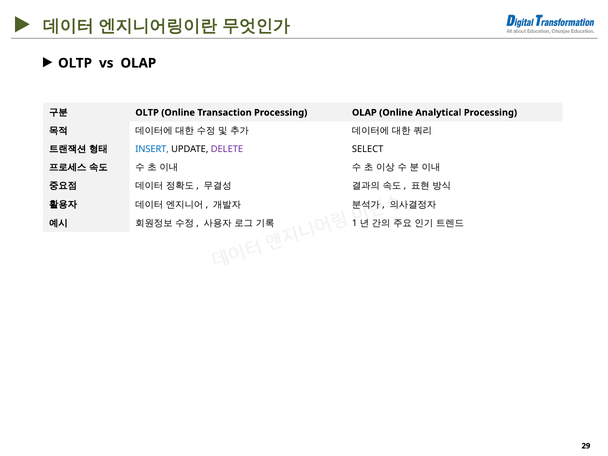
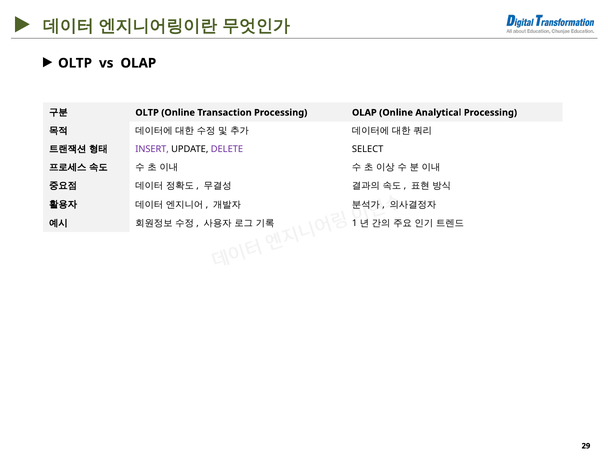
INSERT colour: blue -> purple (152, 149)
